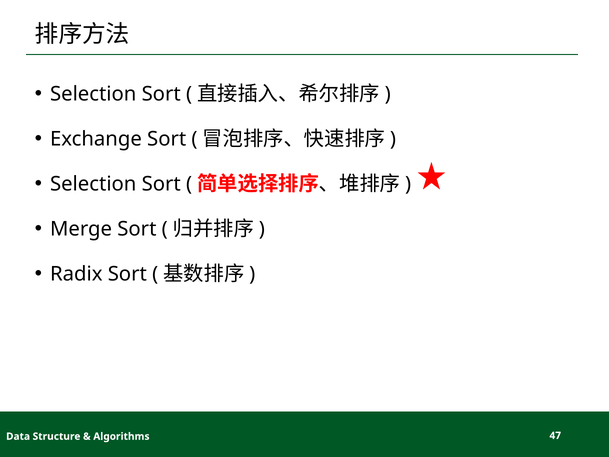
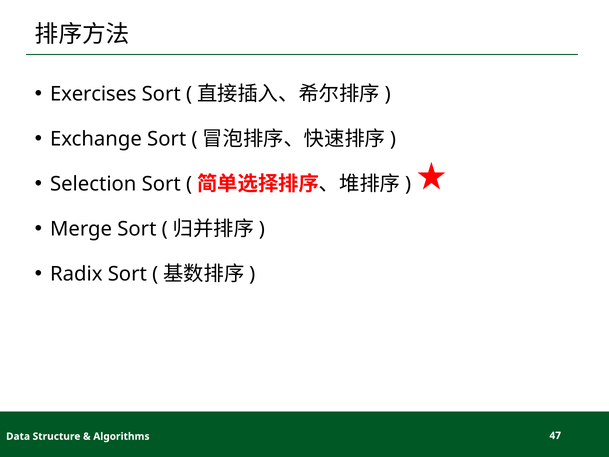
Selection: Selection -> Exercises (93, 94)
